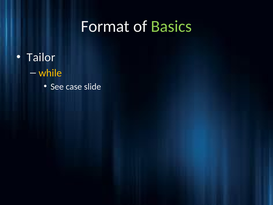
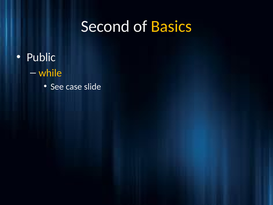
Format: Format -> Second (105, 26)
Basics colour: light green -> yellow (171, 26)
Tailor: Tailor -> Public (41, 57)
